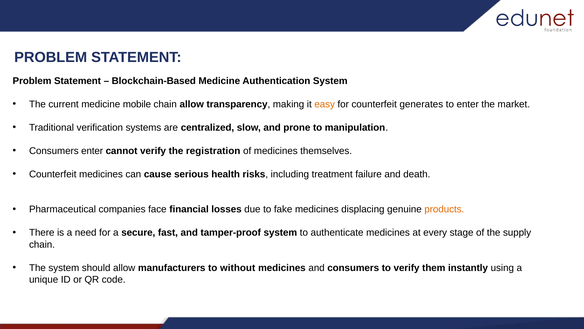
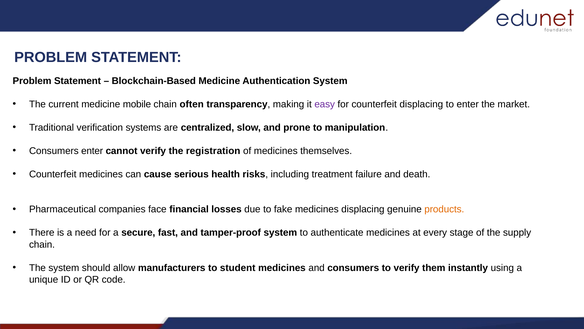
chain allow: allow -> often (192, 104)
easy colour: orange -> purple (325, 104)
counterfeit generates: generates -> displacing (421, 104)
without: without -> student (238, 267)
